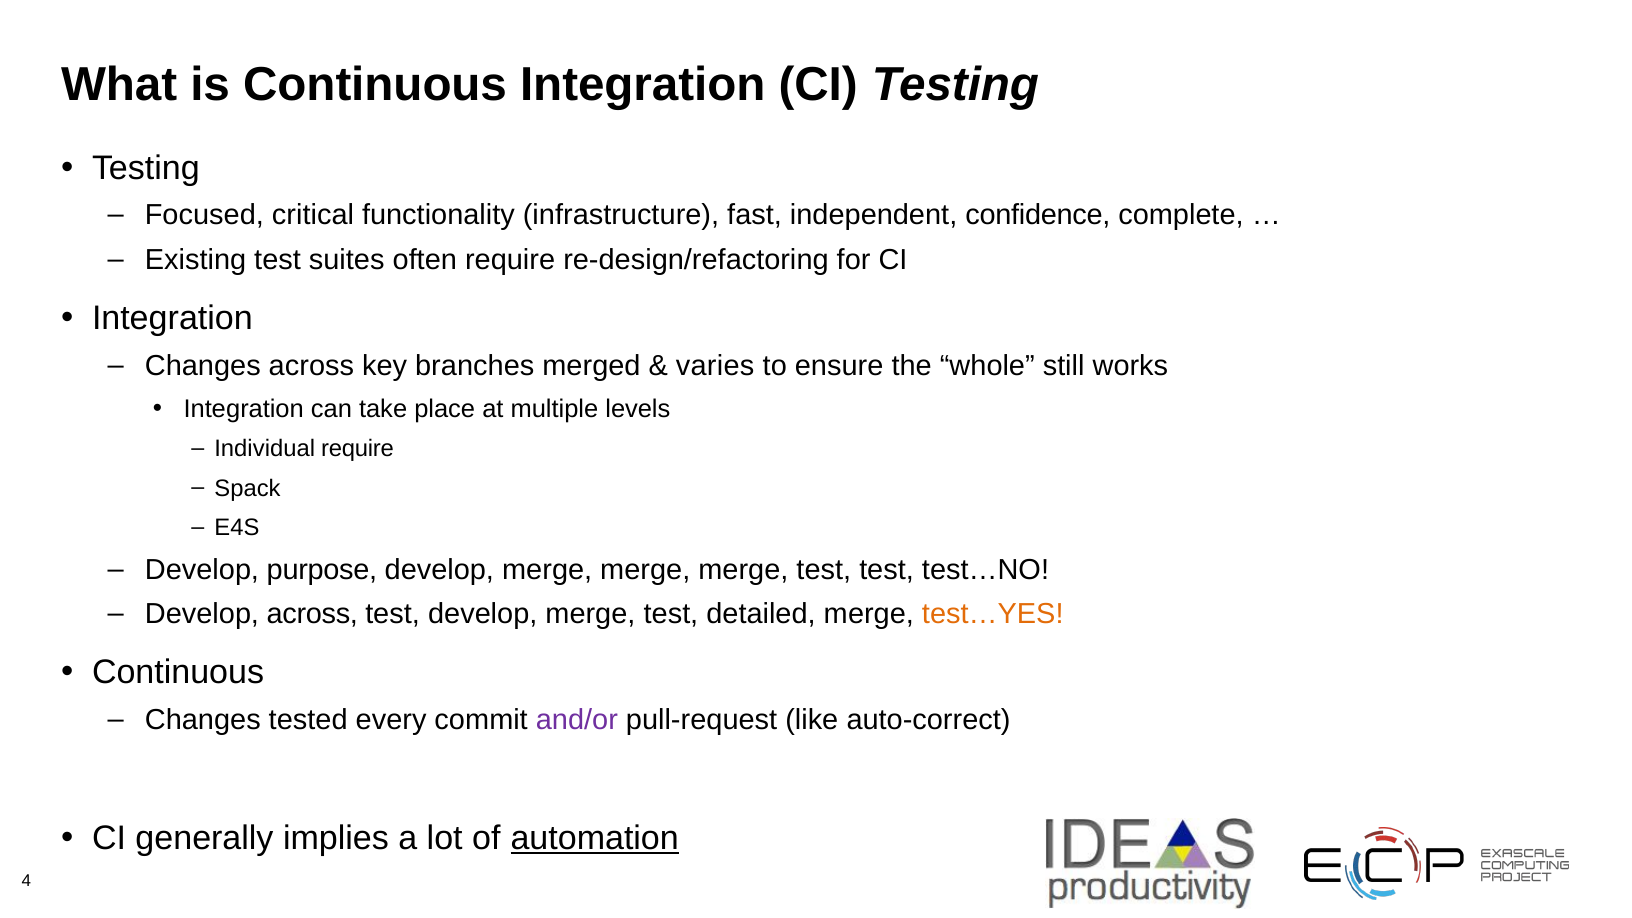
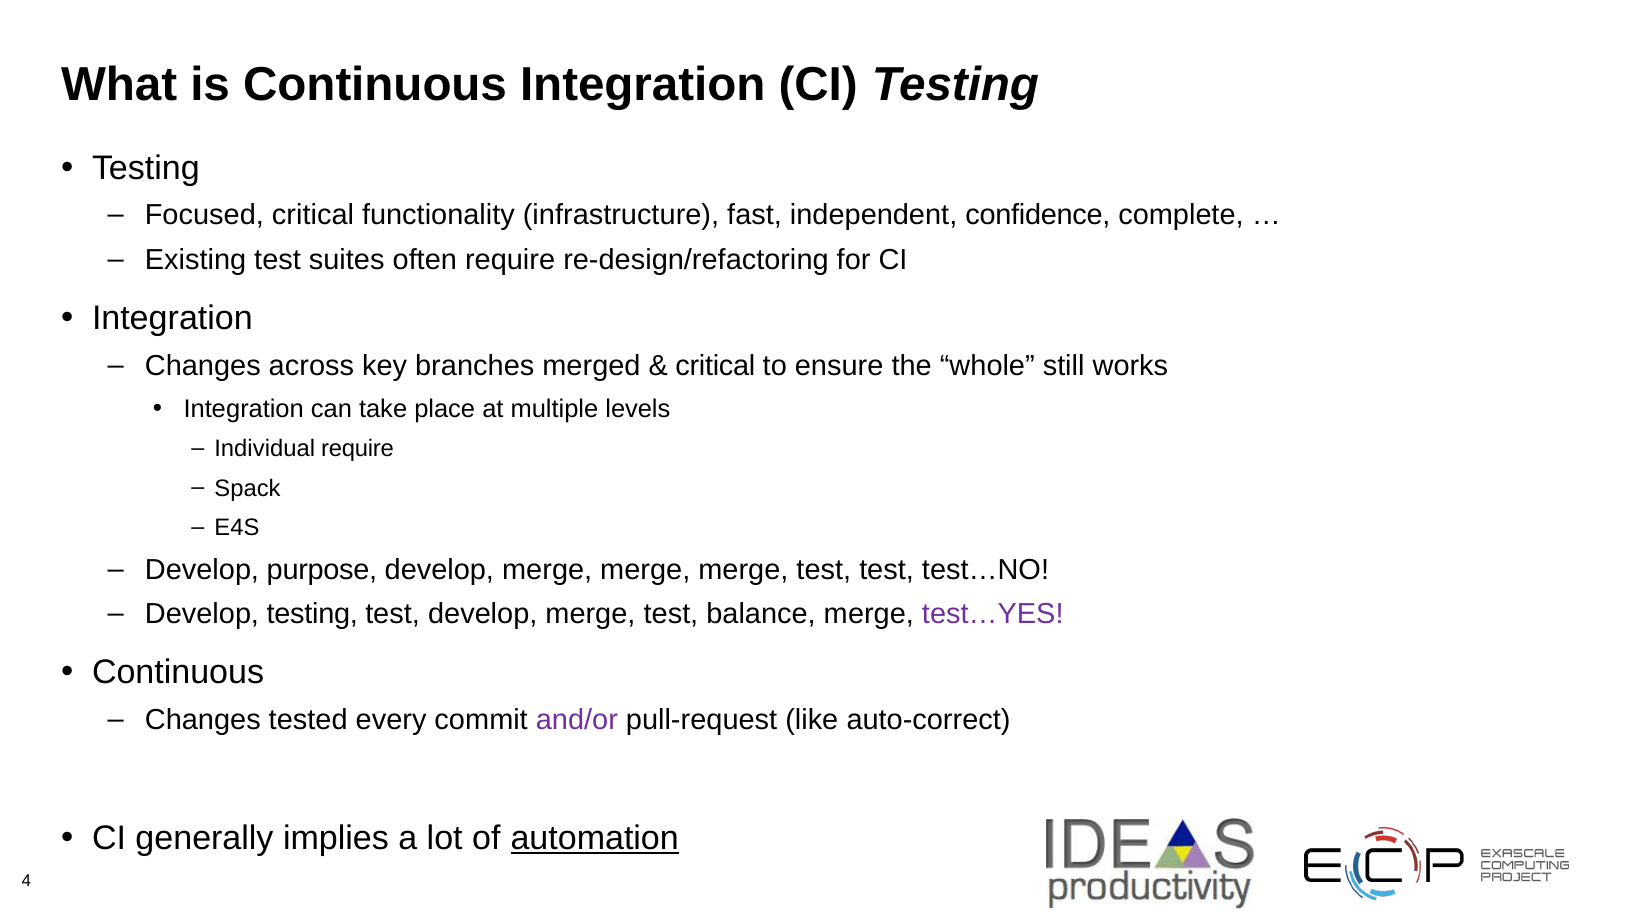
varies: varies -> critical (715, 366)
Develop across: across -> testing (312, 615)
detailed: detailed -> balance (761, 615)
test…YES colour: orange -> purple (993, 615)
